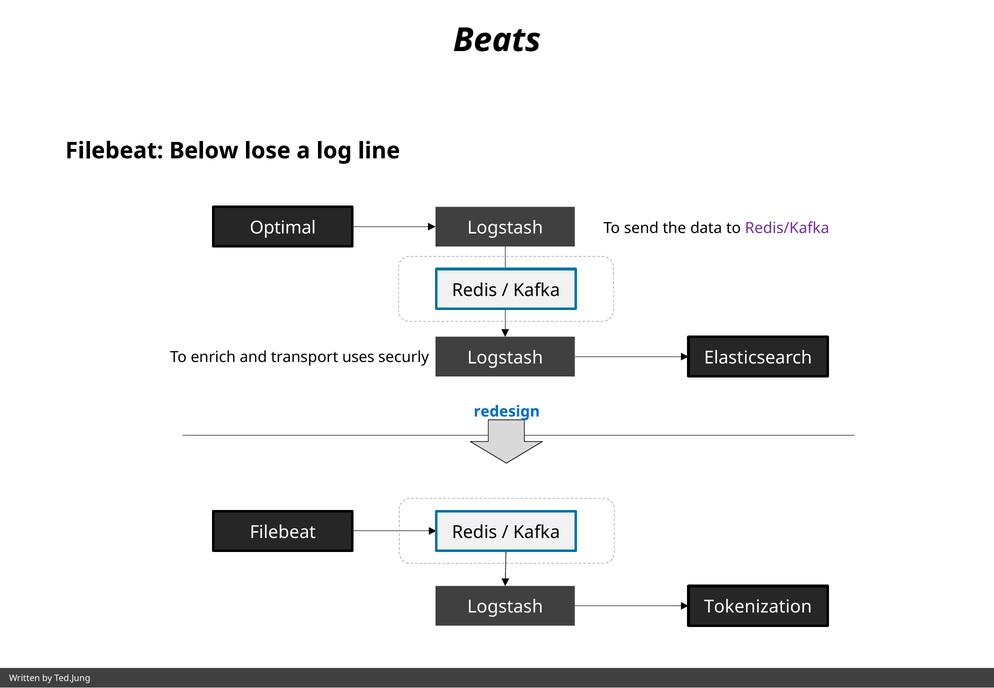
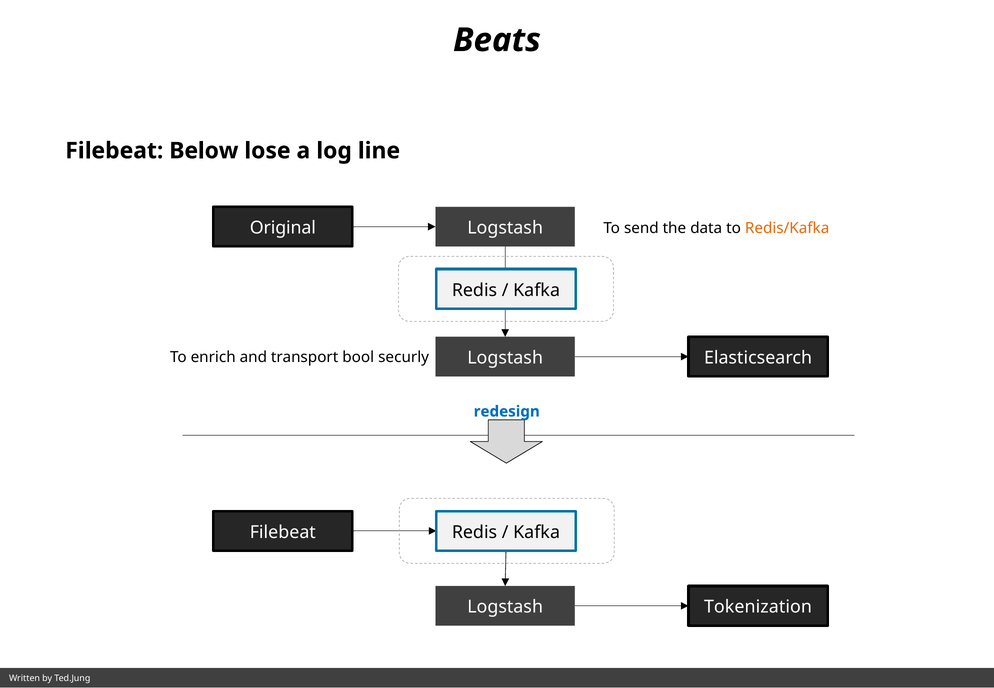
Optimal: Optimal -> Original (283, 228)
Redis/Kafka colour: purple -> orange (787, 228)
uses: uses -> bool (358, 358)
